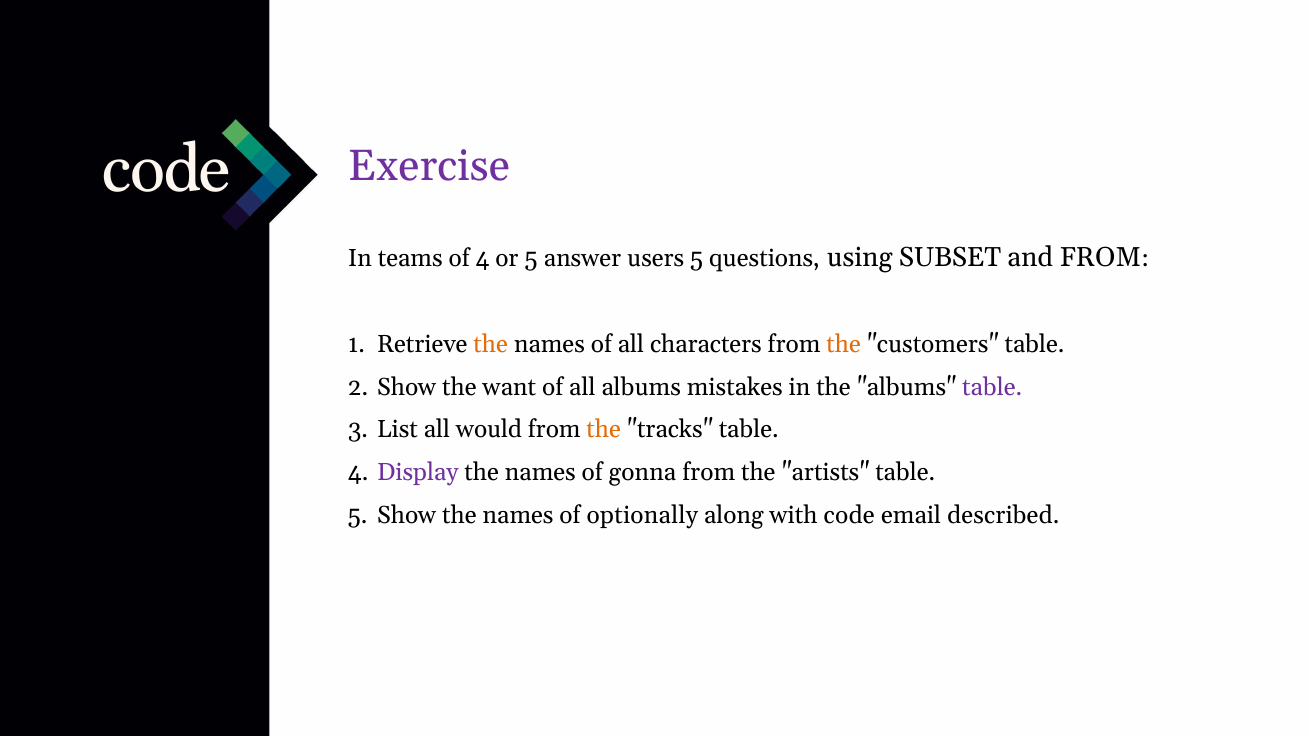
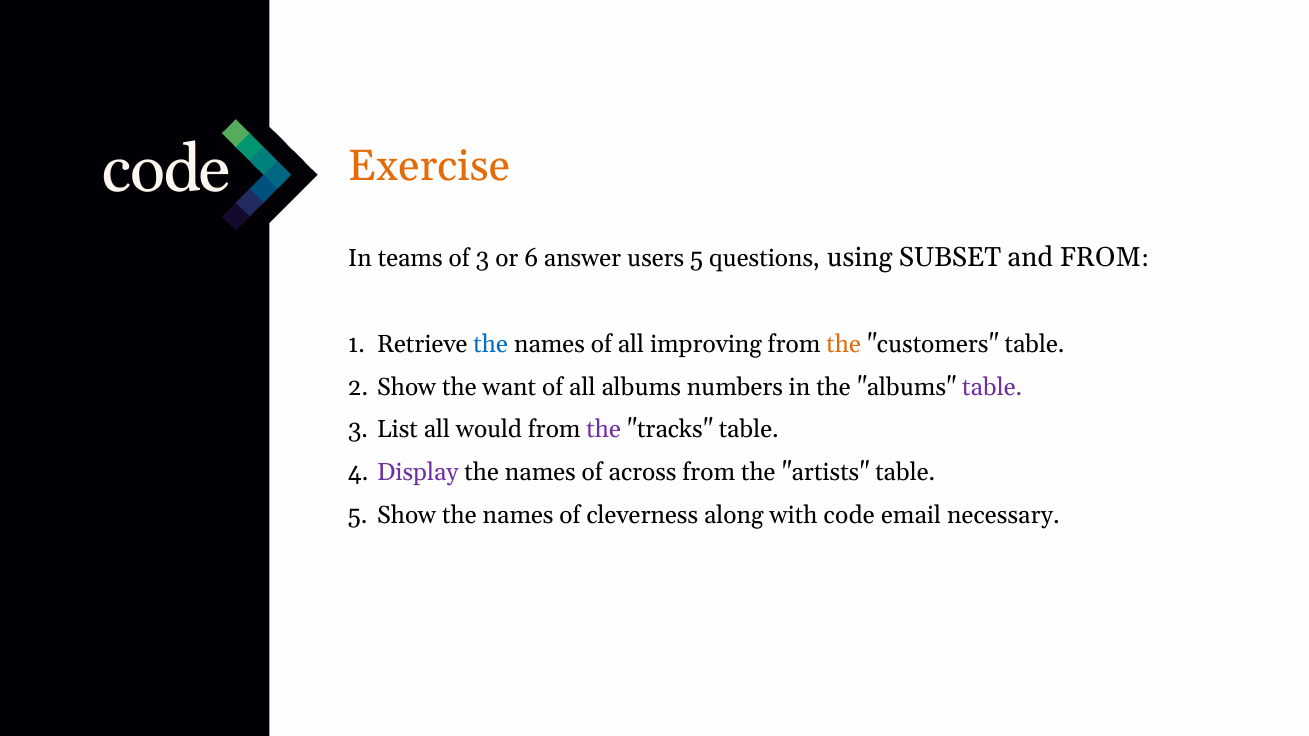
Exercise colour: purple -> orange (429, 166)
of 4: 4 -> 3 (482, 258)
or 5: 5 -> 6 (531, 258)
the colour: orange -> blue (491, 344)
characters: characters -> improving (706, 344)
mistakes: mistakes -> numbers (735, 387)
the colour: orange -> purple (604, 430)
gonna: gonna -> across (643, 473)
optionally: optionally -> cleverness (642, 516)
described: described -> necessary (1003, 516)
